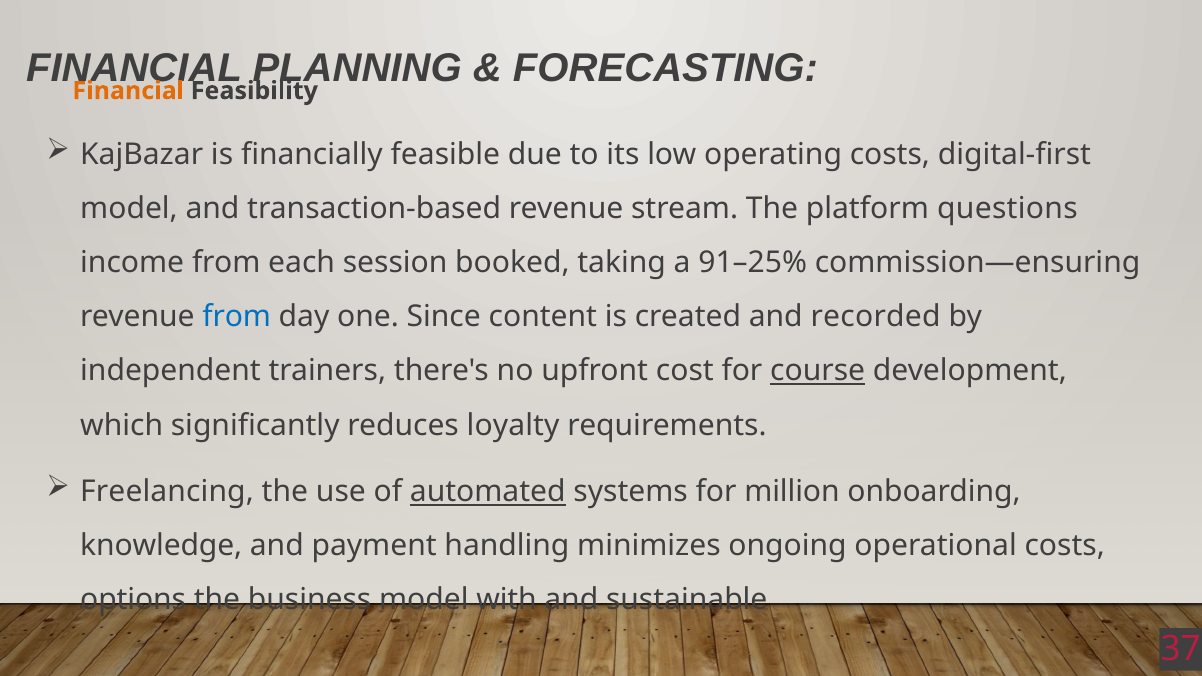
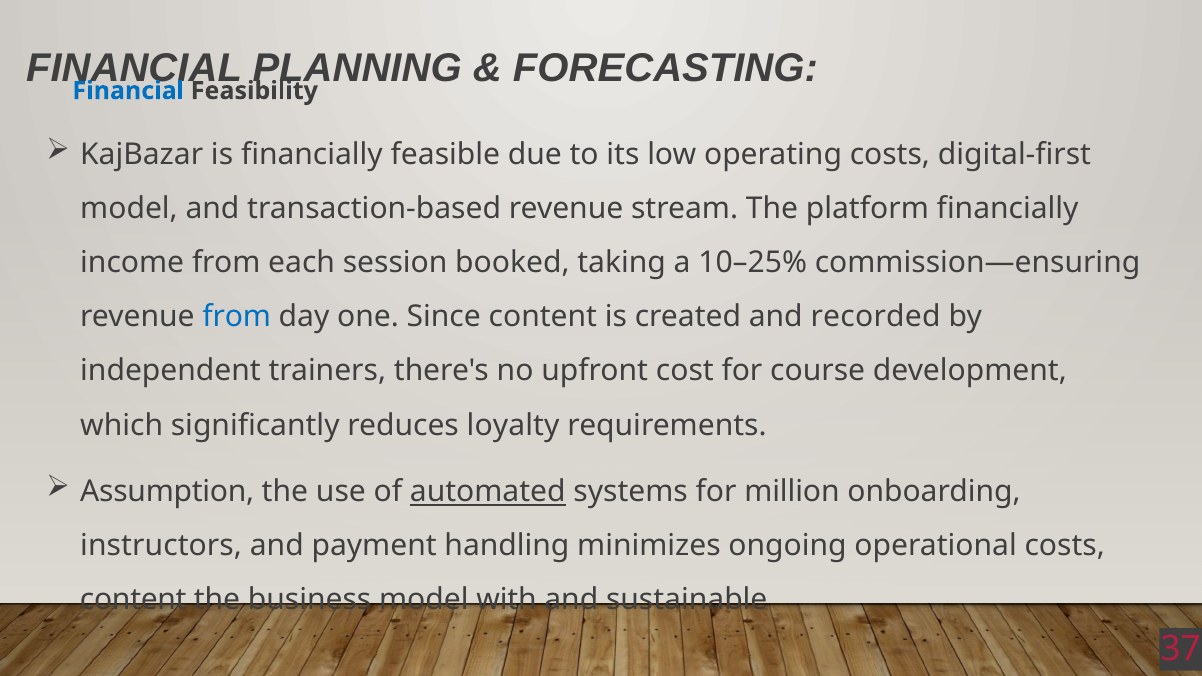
Financial colour: orange -> blue (128, 91)
platform questions: questions -> financially (1008, 209)
91–25%: 91–25% -> 10–25% (753, 263)
course underline: present -> none (818, 371)
Freelancing: Freelancing -> Assumption (167, 492)
knowledge: knowledge -> instructors (161, 546)
options: options -> content (133, 600)
